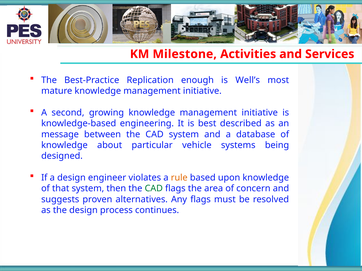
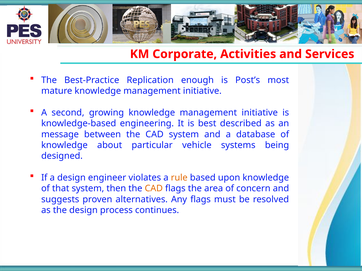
Milestone: Milestone -> Corporate (185, 54)
Well’s: Well’s -> Post’s (248, 80)
CAD colour: green -> orange (154, 189)
